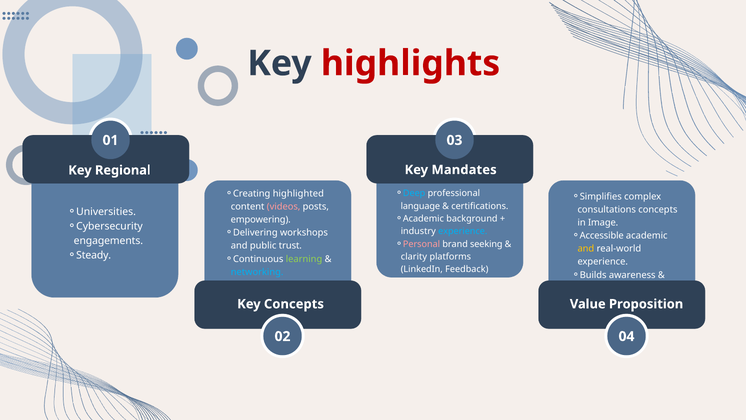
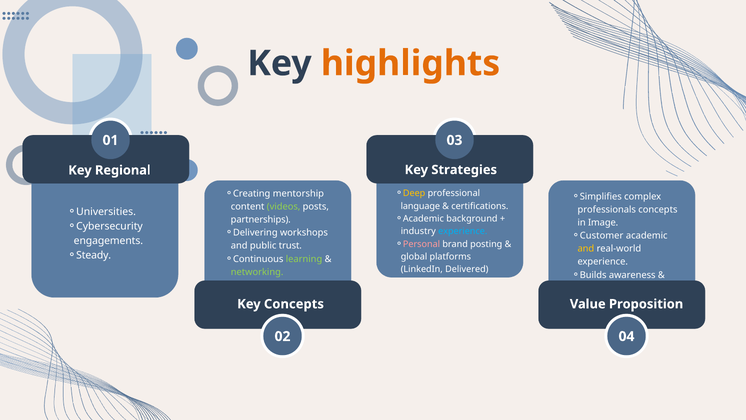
highlights colour: red -> orange (411, 63)
Mandates: Mandates -> Strategies (464, 170)
Deep colour: light blue -> yellow (414, 193)
highlighted: highlighted -> mentorship (298, 193)
videos colour: pink -> light green (284, 207)
consultations: consultations -> professionals (607, 209)
empowering: empowering -> partnerships (261, 220)
Accessible: Accessible -> Customer (602, 236)
seeking: seeking -> posting (486, 244)
clarity: clarity -> global (414, 256)
Feedback: Feedback -> Delivered (467, 269)
networking colour: light blue -> light green (257, 272)
